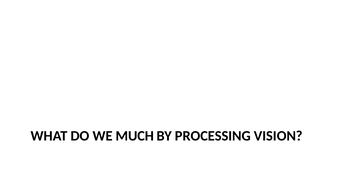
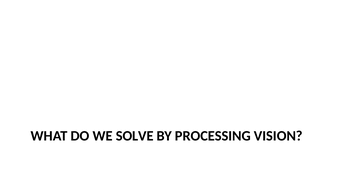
MUCH: MUCH -> SOLVE (135, 136)
